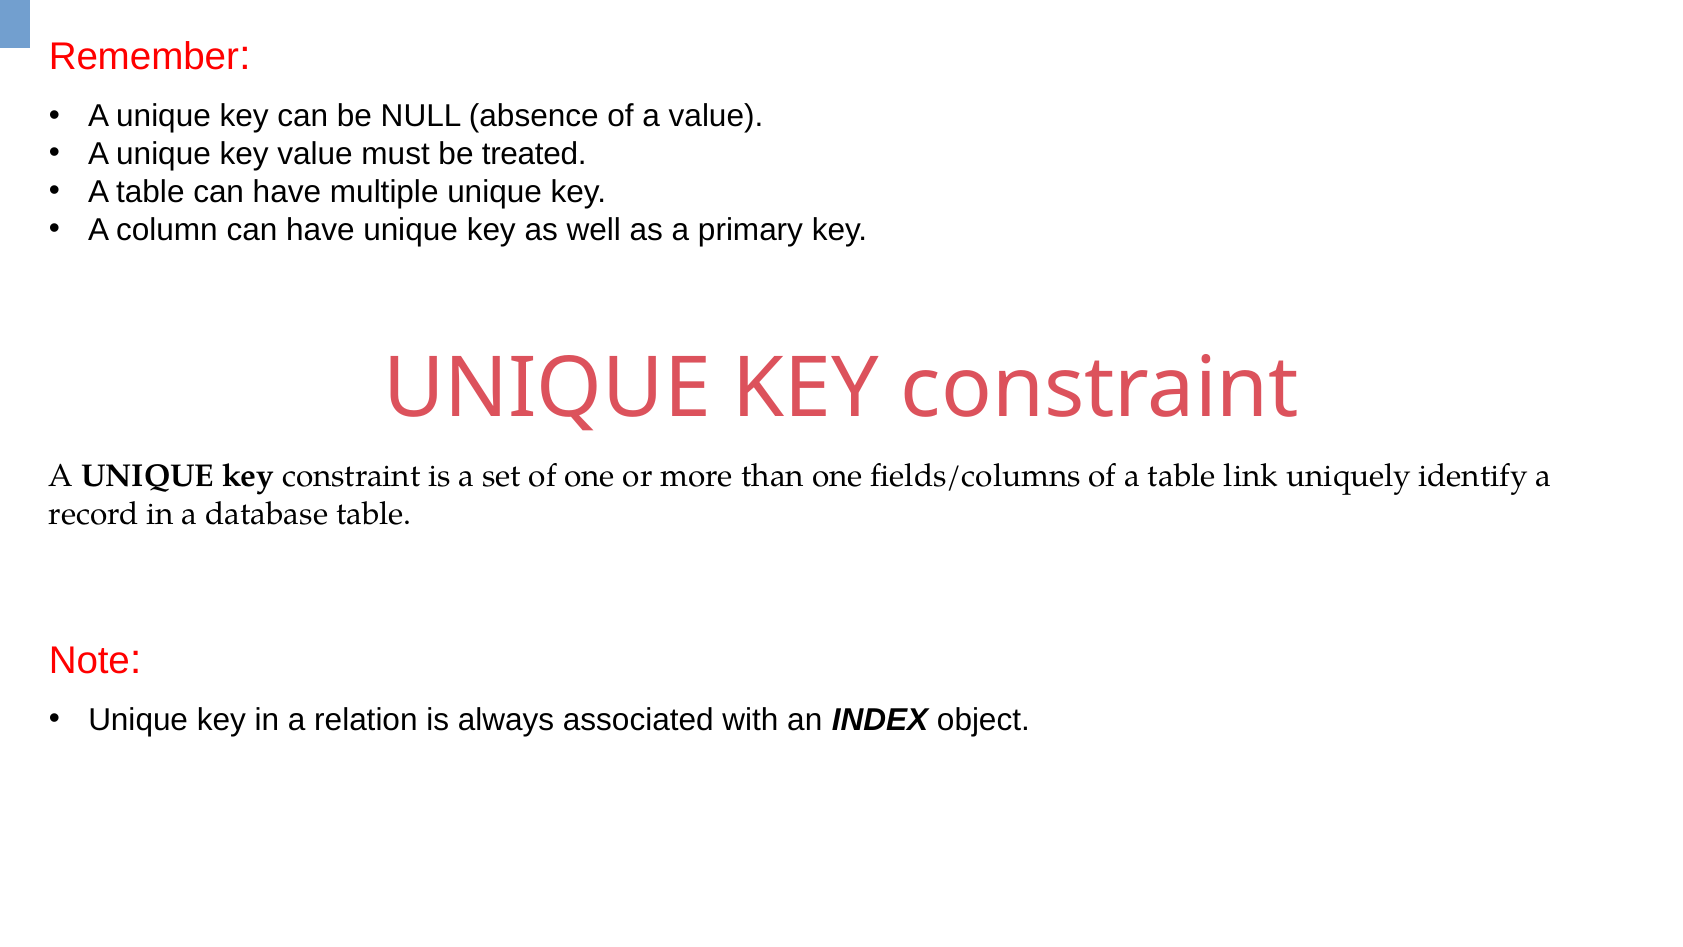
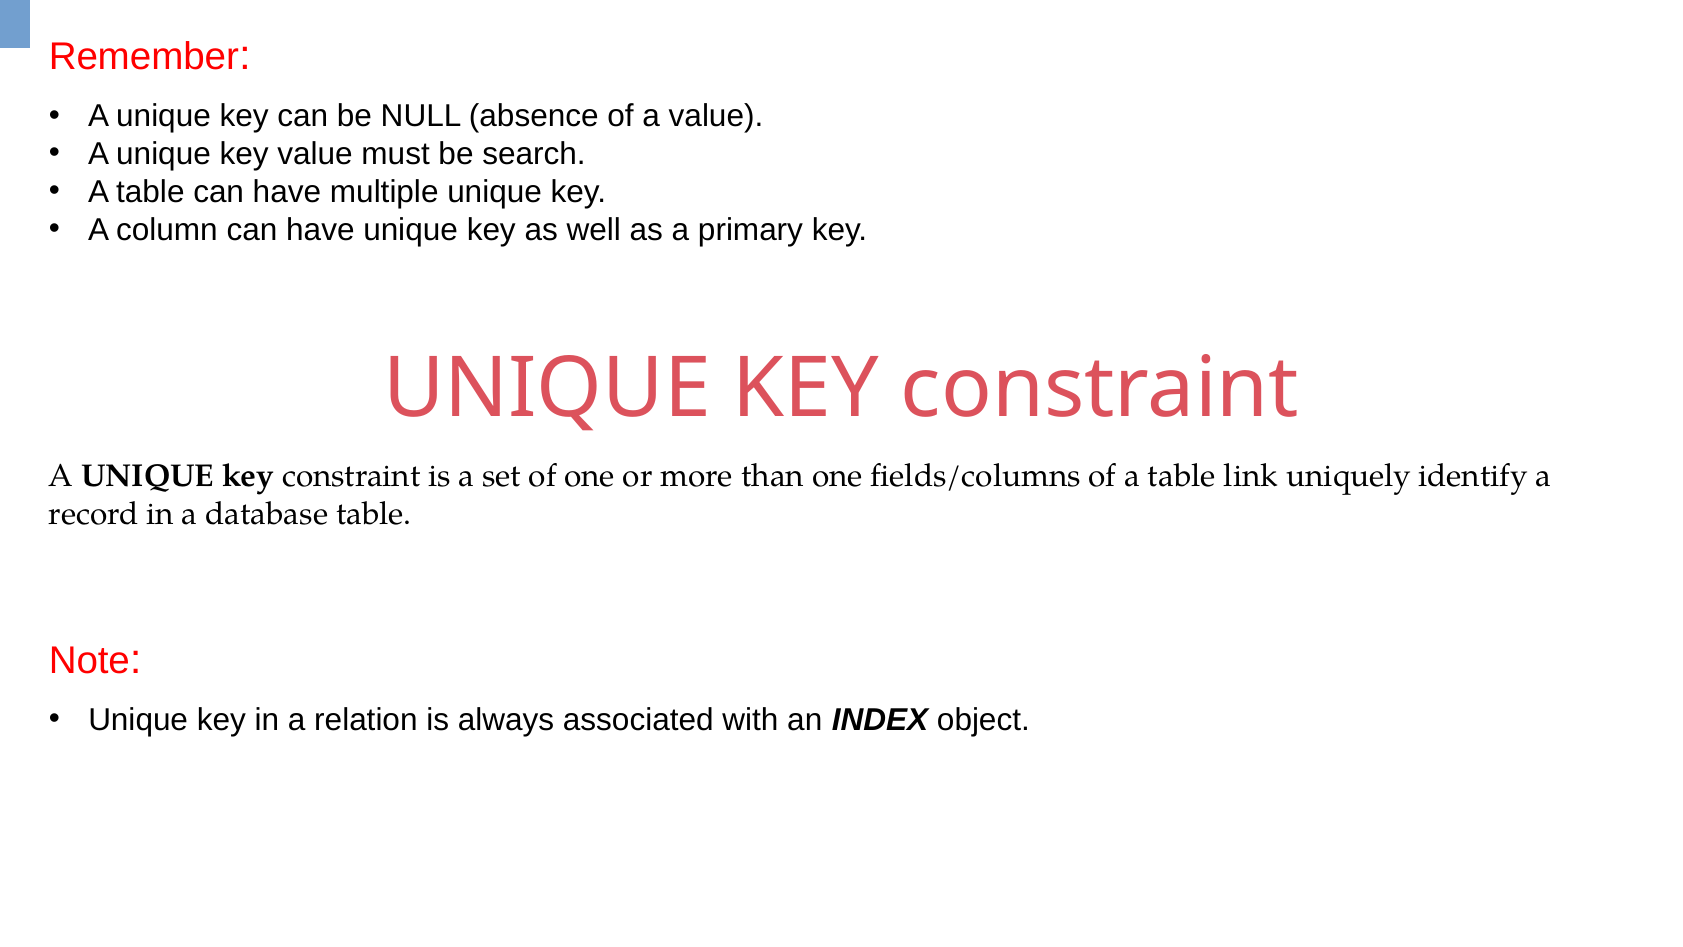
treated: treated -> search (534, 154)
